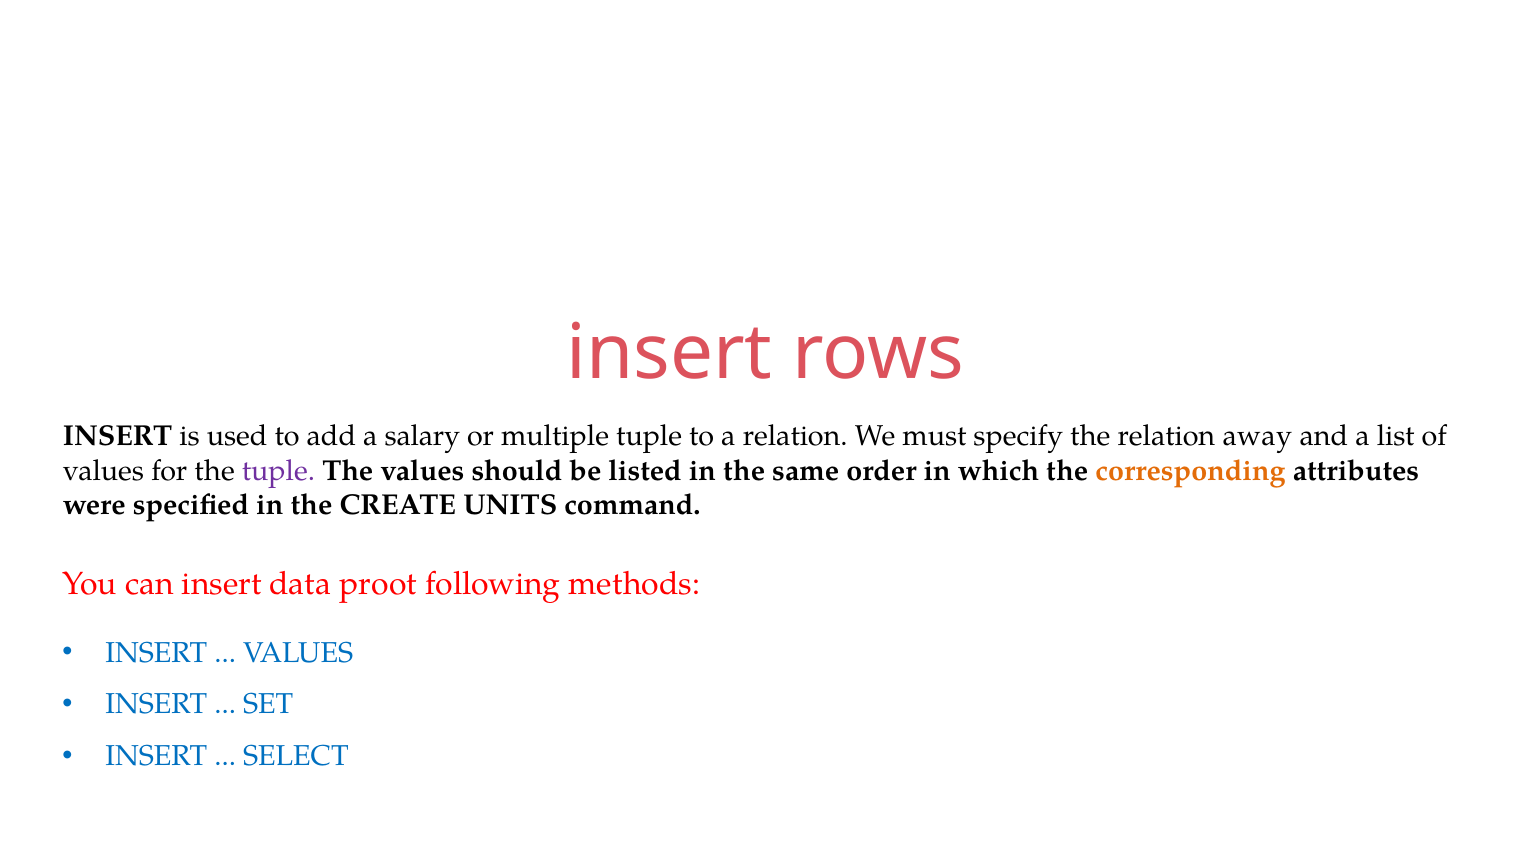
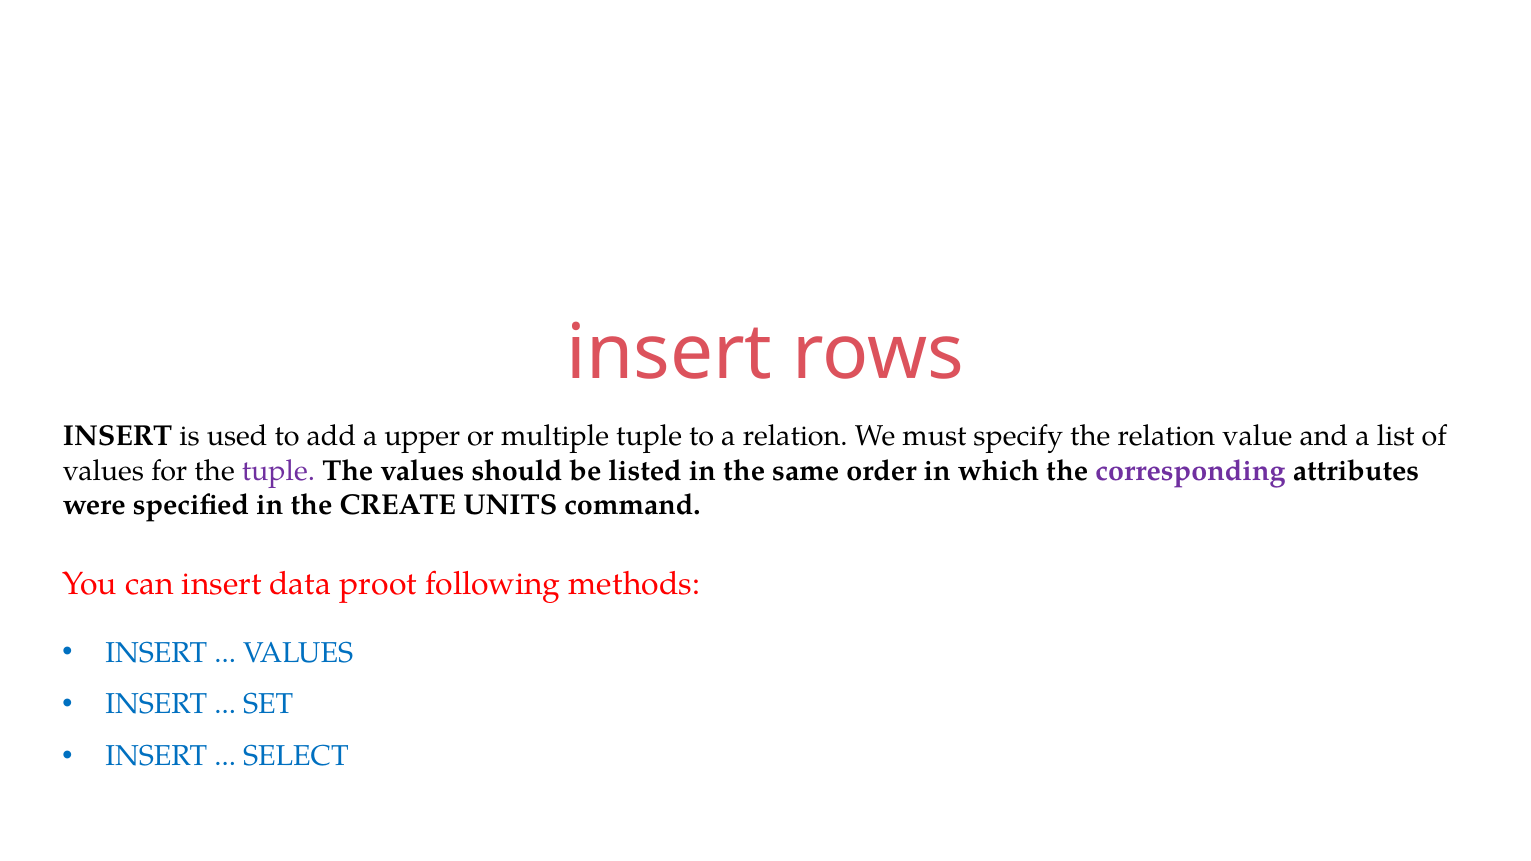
salary: salary -> upper (422, 436)
away: away -> value (1257, 436)
corresponding colour: orange -> purple (1190, 471)
